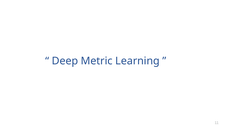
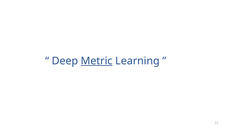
Metric underline: none -> present (97, 61)
